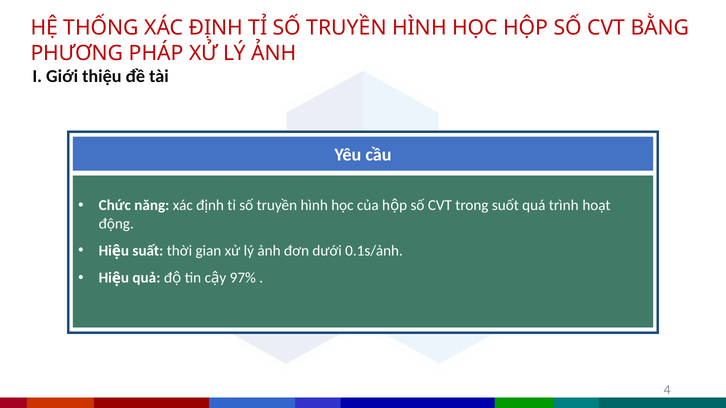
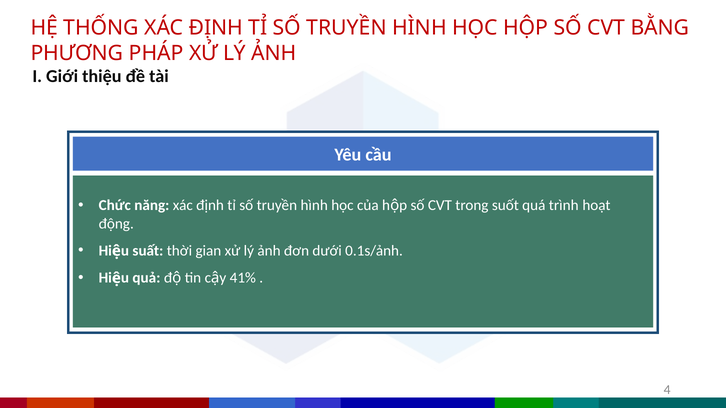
97%: 97% -> 41% (243, 278)
